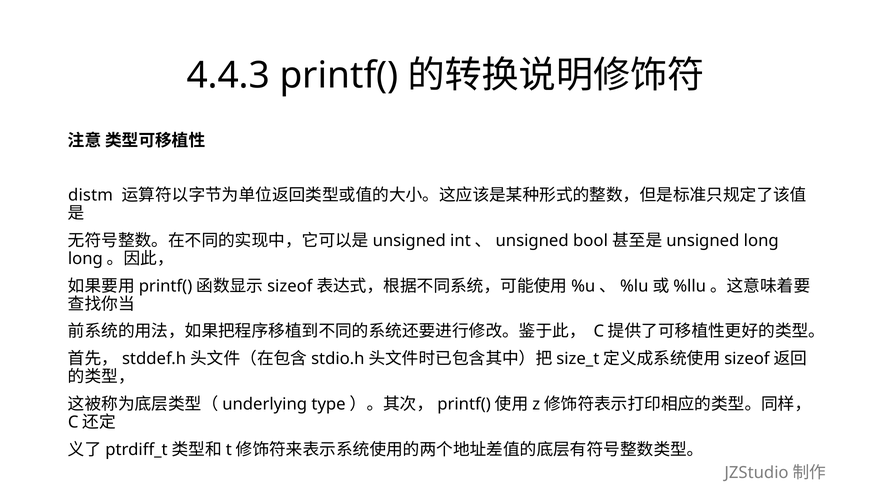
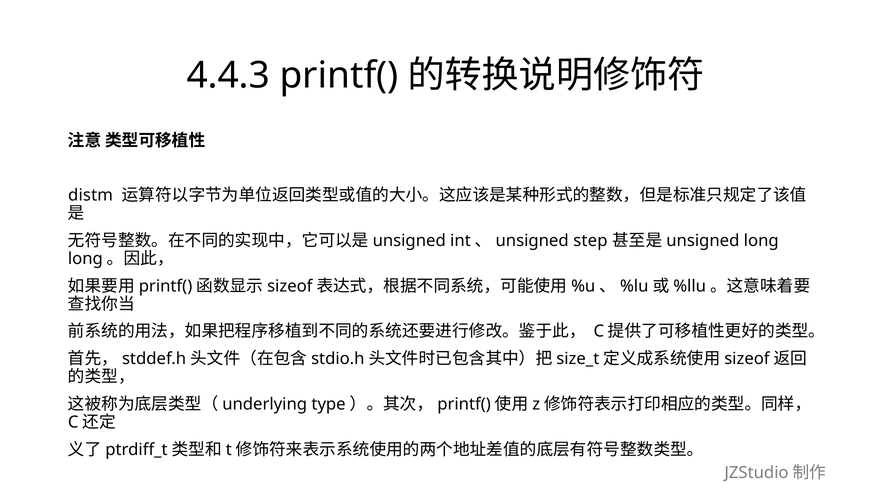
bool: bool -> step (590, 241)
